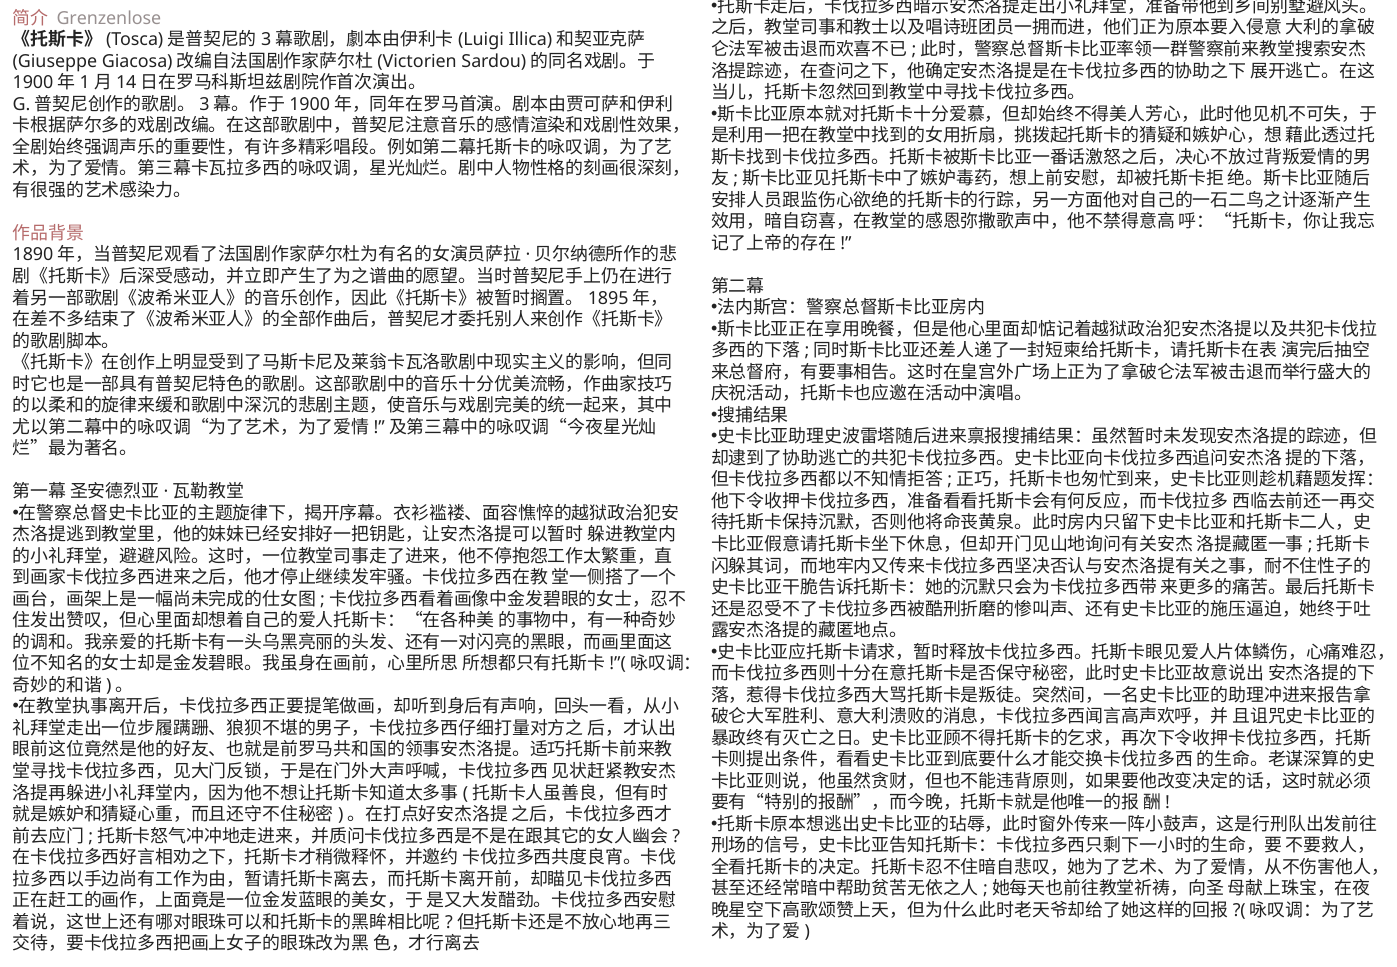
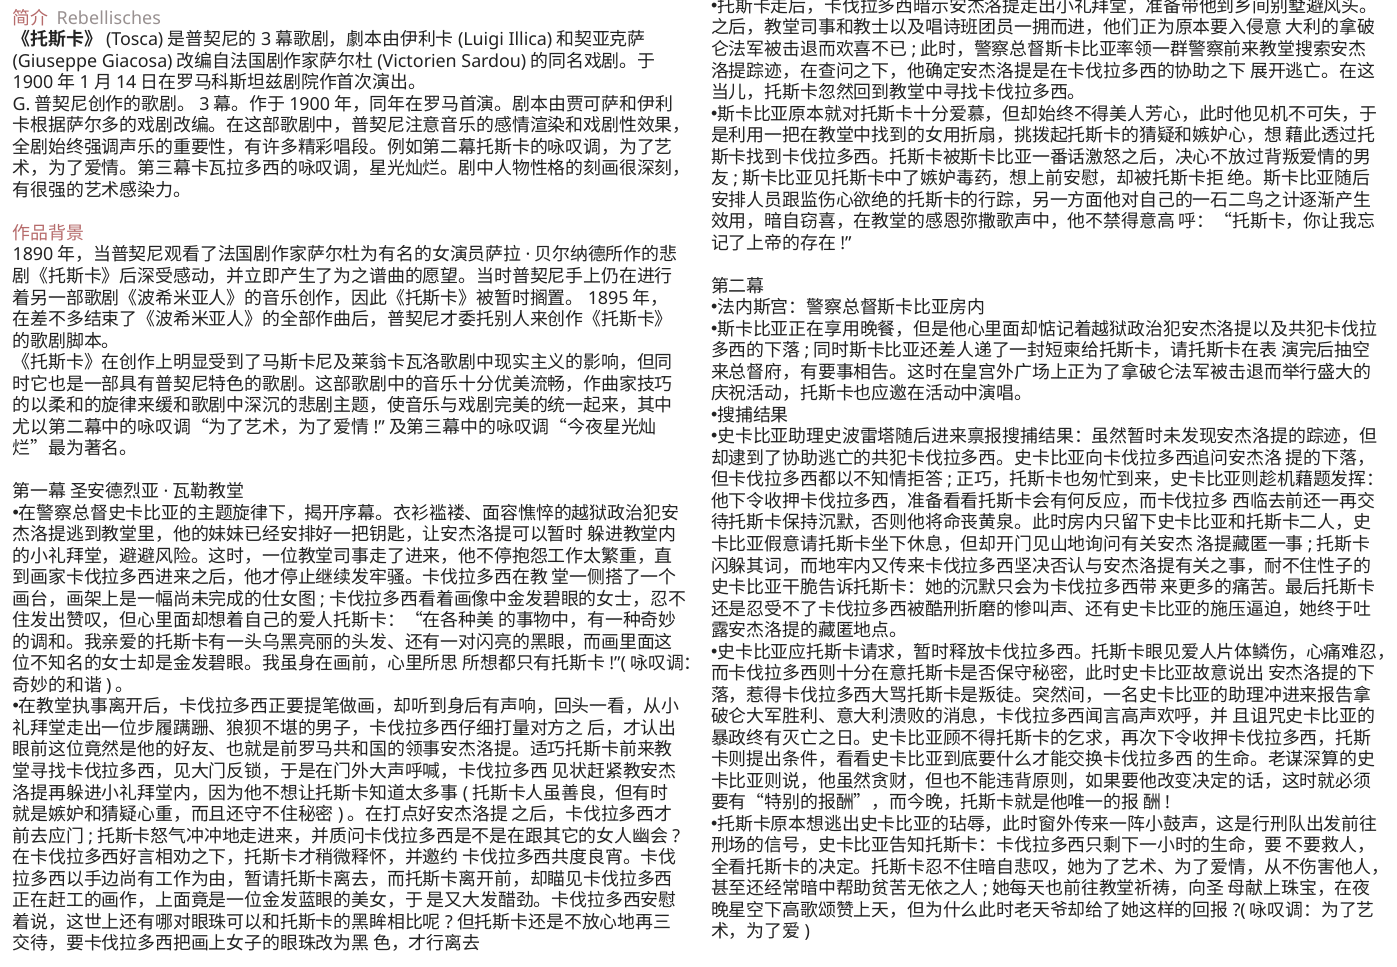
Grenzenlose: Grenzenlose -> Rebellisches (109, 18)
